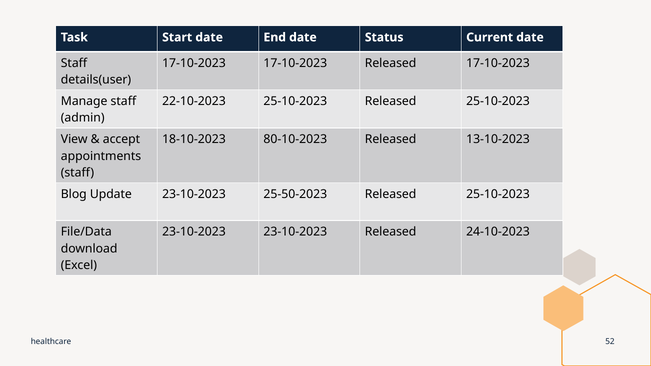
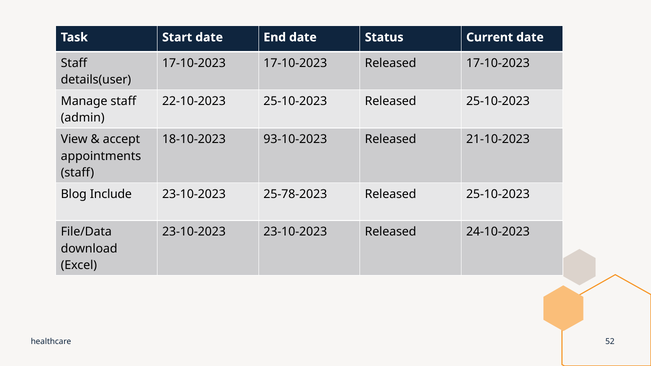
80-10-2023: 80-10-2023 -> 93-10-2023 (295, 140)
13-10-2023: 13-10-2023 -> 21-10-2023 (498, 140)
Update: Update -> Include (111, 194)
25-50-2023: 25-50-2023 -> 25-78-2023 (295, 194)
